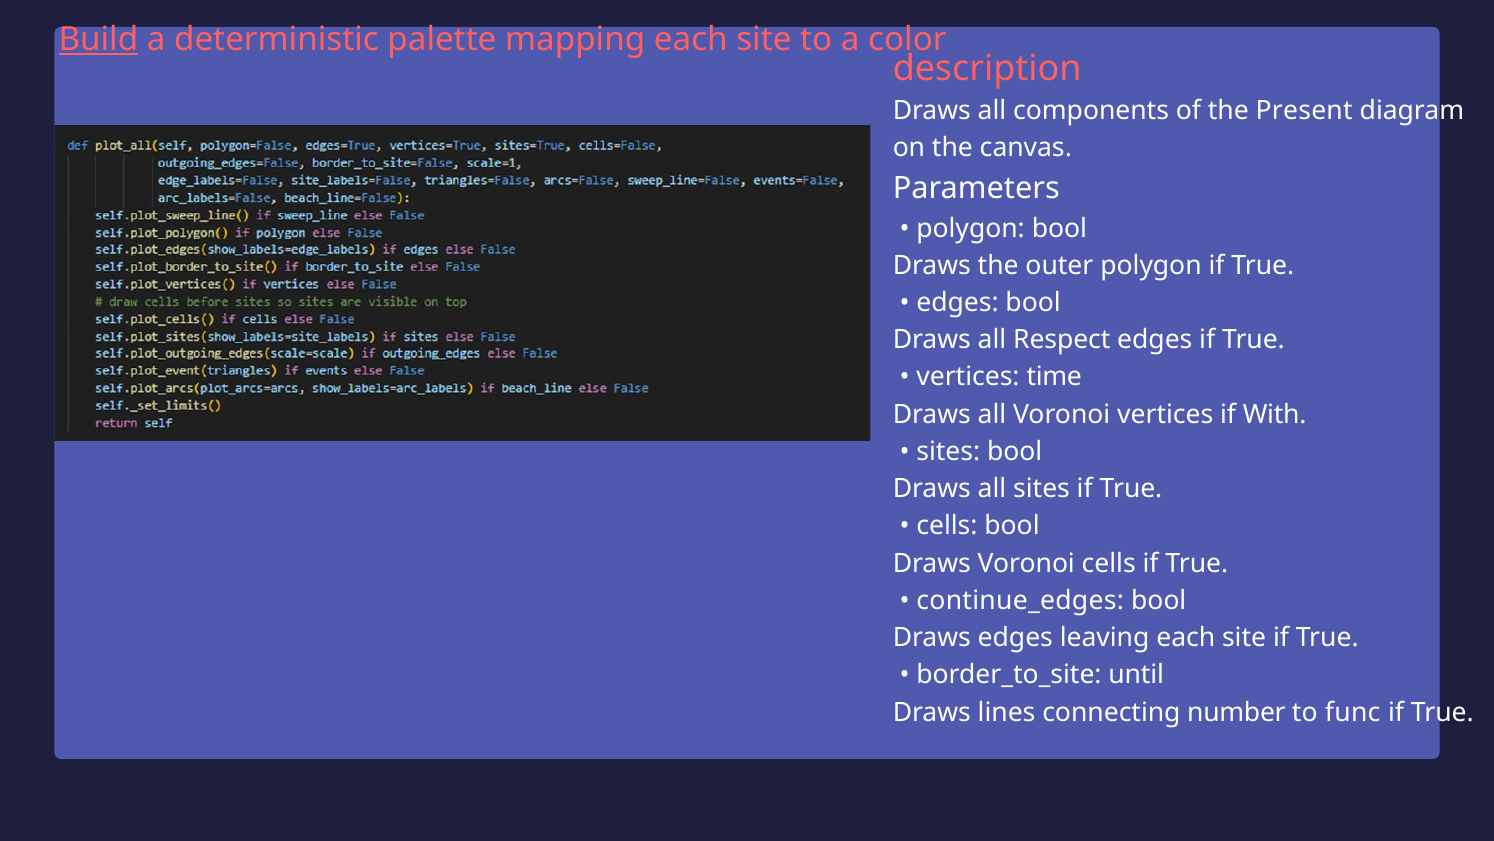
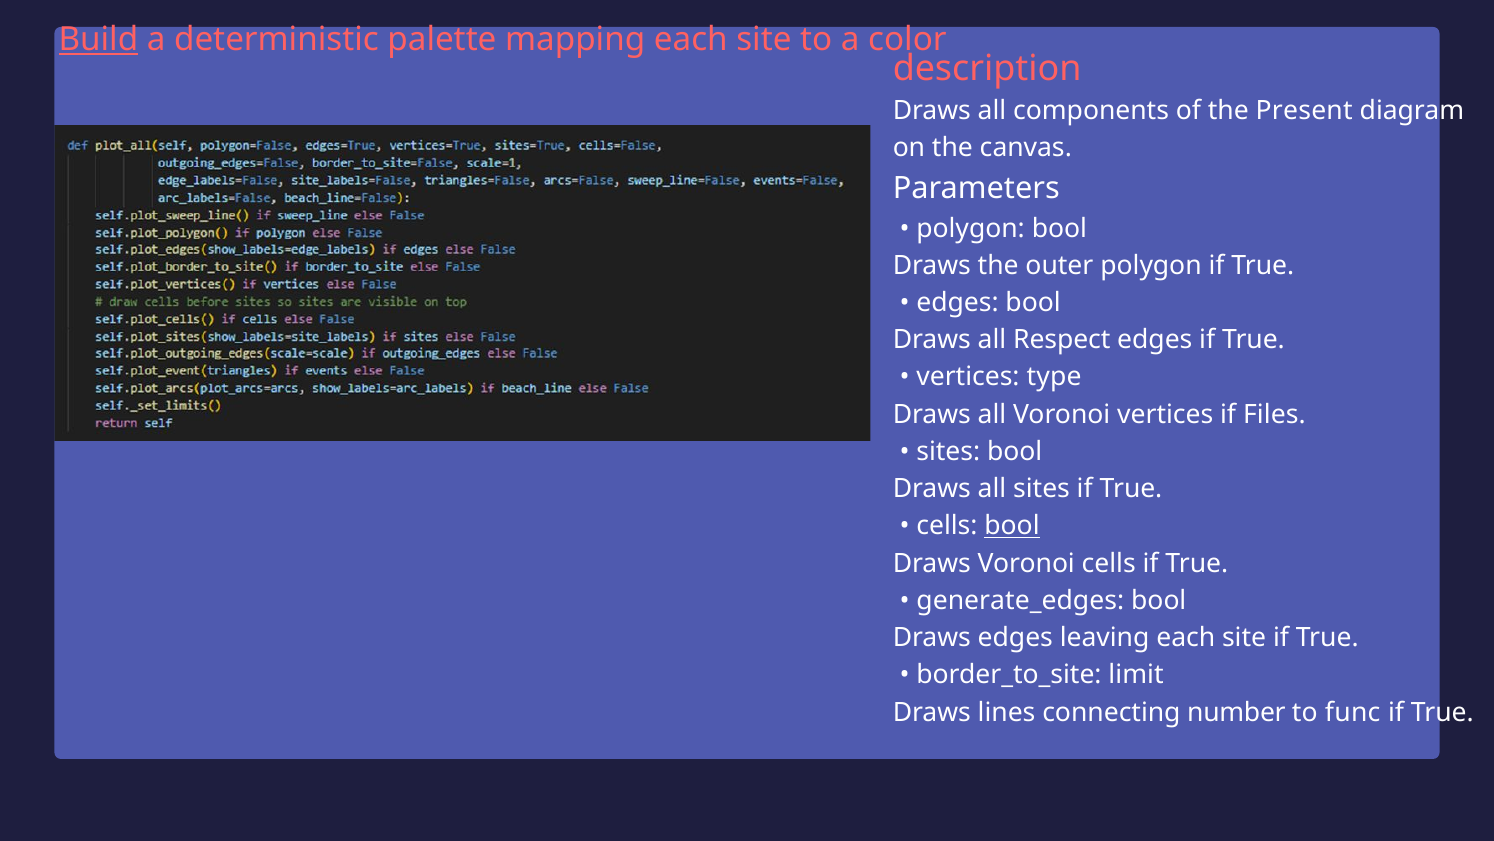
time: time -> type (1054, 377)
With: With -> Files (1274, 414)
bool underline: none -> present (1012, 526)
continue_edges: continue_edges -> generate_edges (1020, 600)
until: until -> limit (1136, 675)
